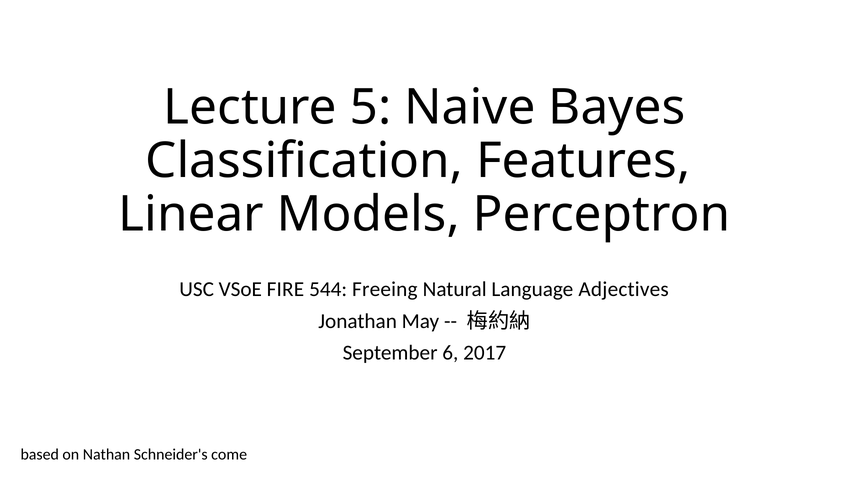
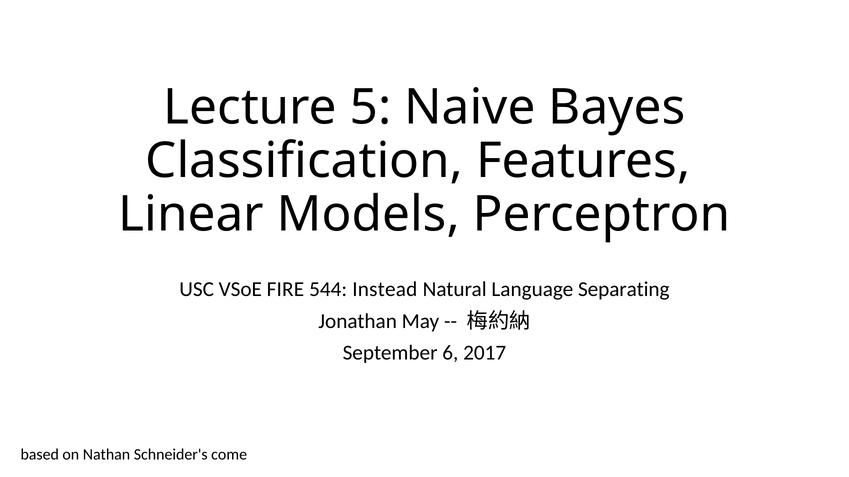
Freeing: Freeing -> Instead (385, 290)
Adjectives: Adjectives -> Separating (624, 290)
